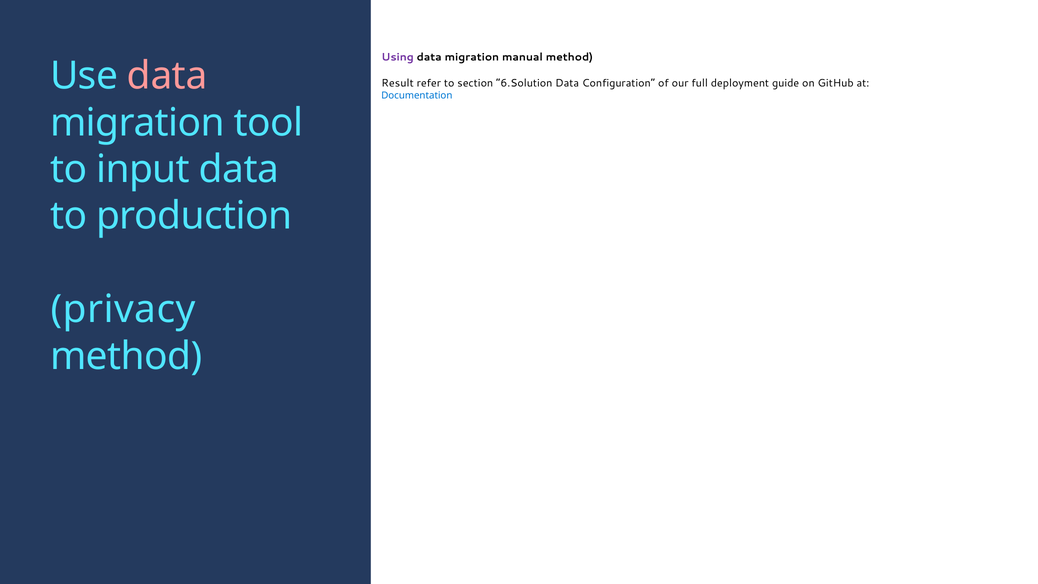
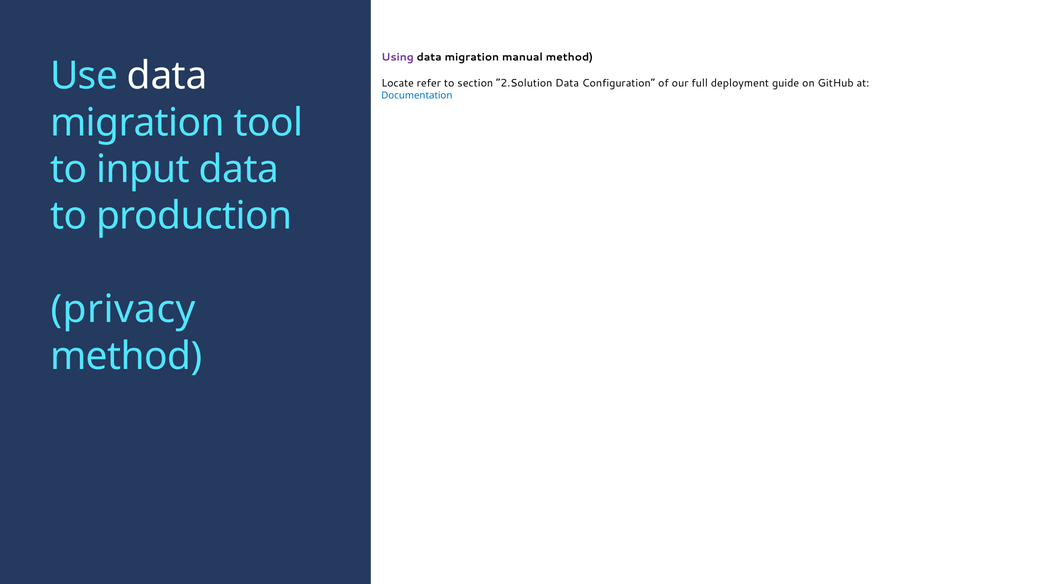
data colour: pink -> white (167, 76)
Result: Result -> Locate (398, 83)
6.Solution: 6.Solution -> 2.Solution (524, 83)
